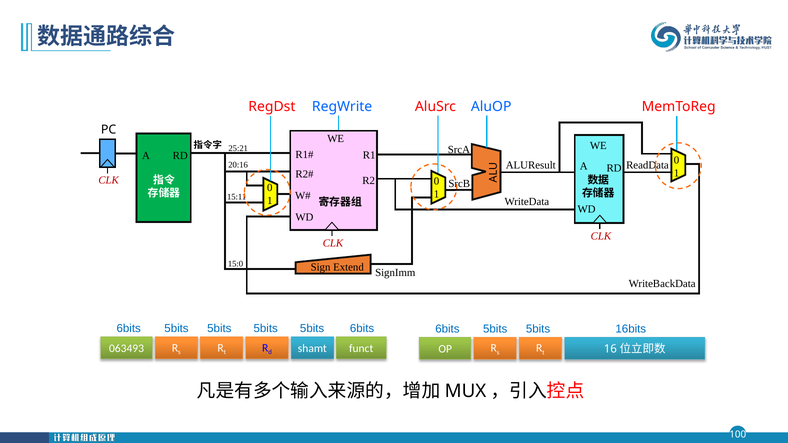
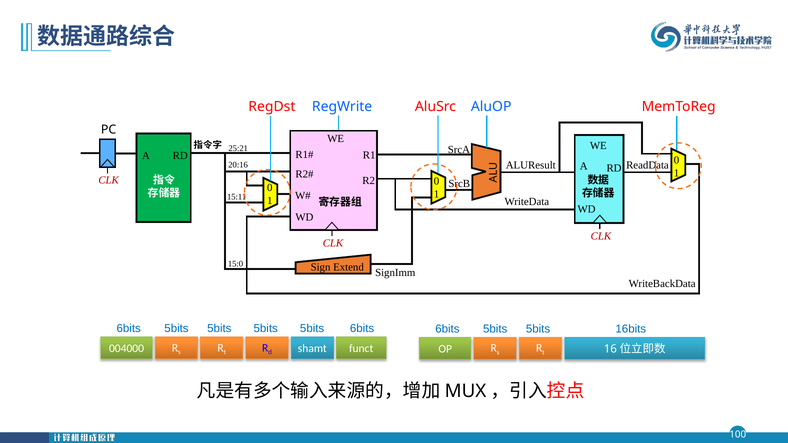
063493: 063493 -> 004000 (127, 349)
